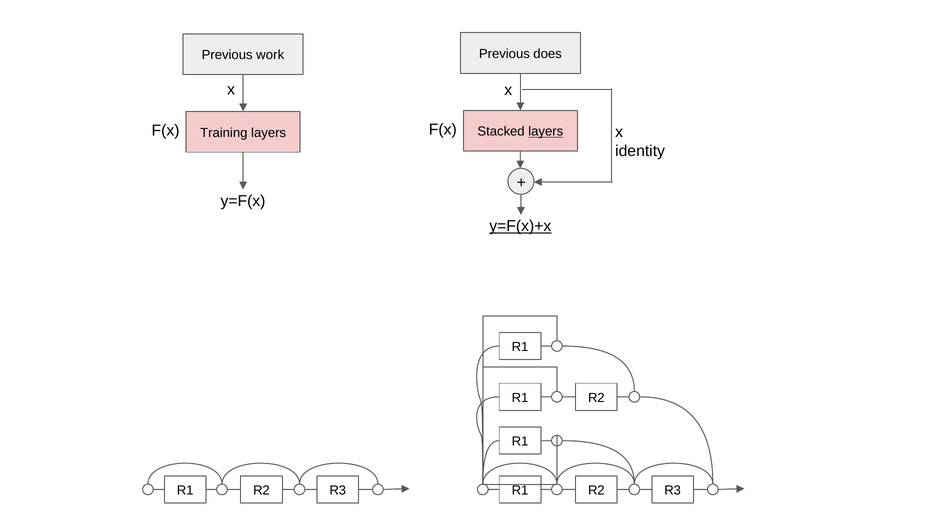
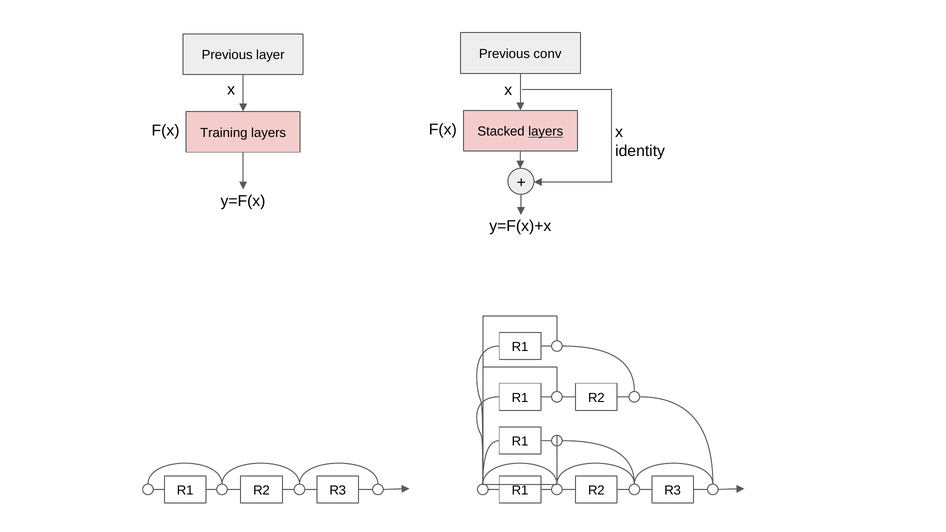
does: does -> conv (547, 54)
work: work -> layer (270, 55)
y=F(x)+x underline: present -> none (520, 226)
